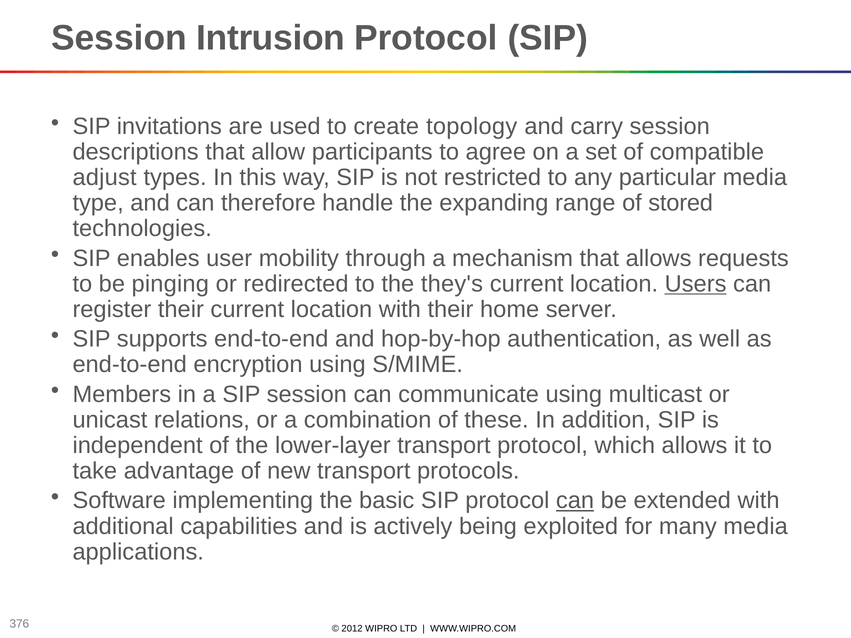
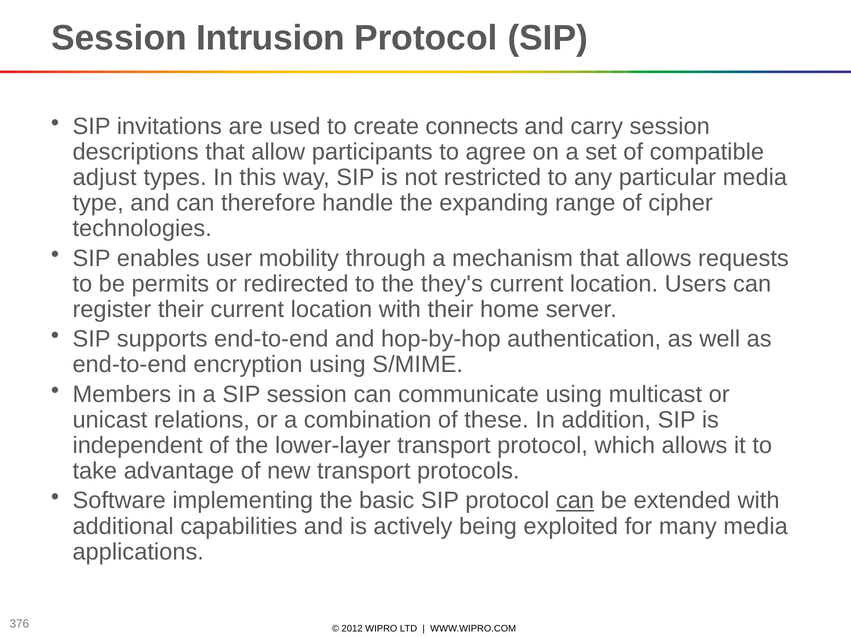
topology: topology -> connects (472, 127)
stored: stored -> cipher (681, 203)
pinging: pinging -> permits (170, 284)
Users underline: present -> none (696, 284)
